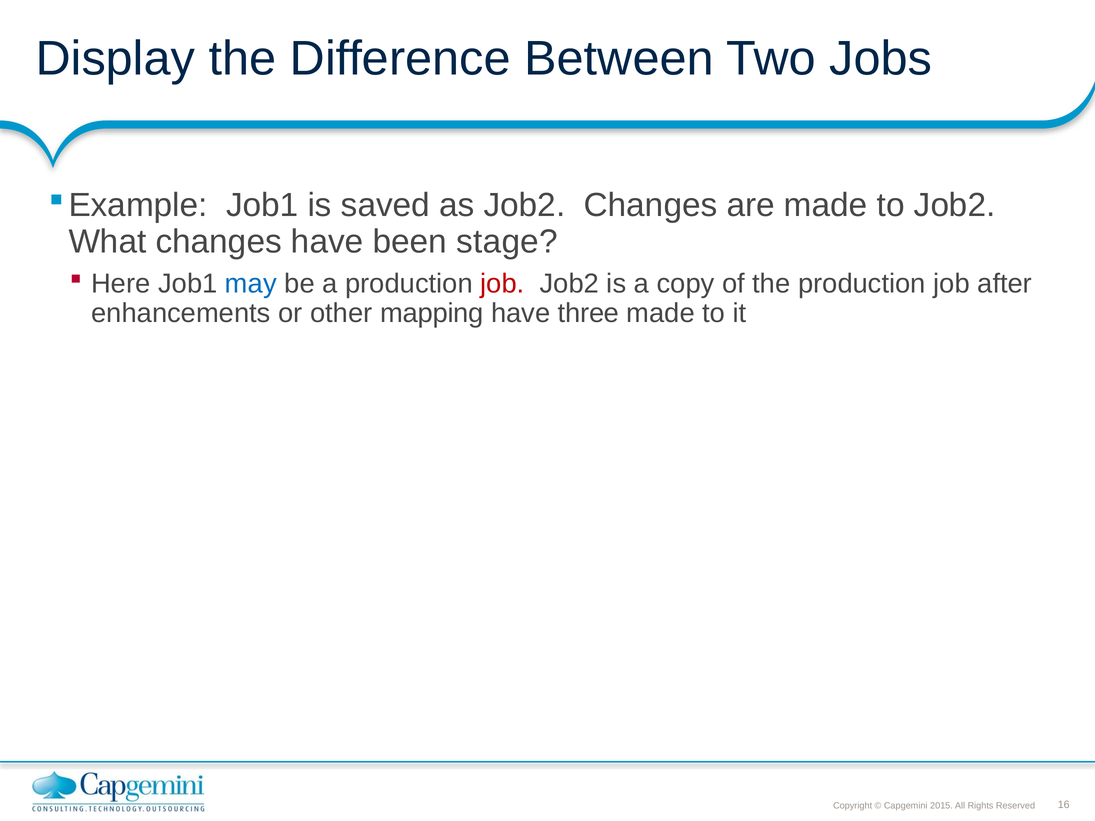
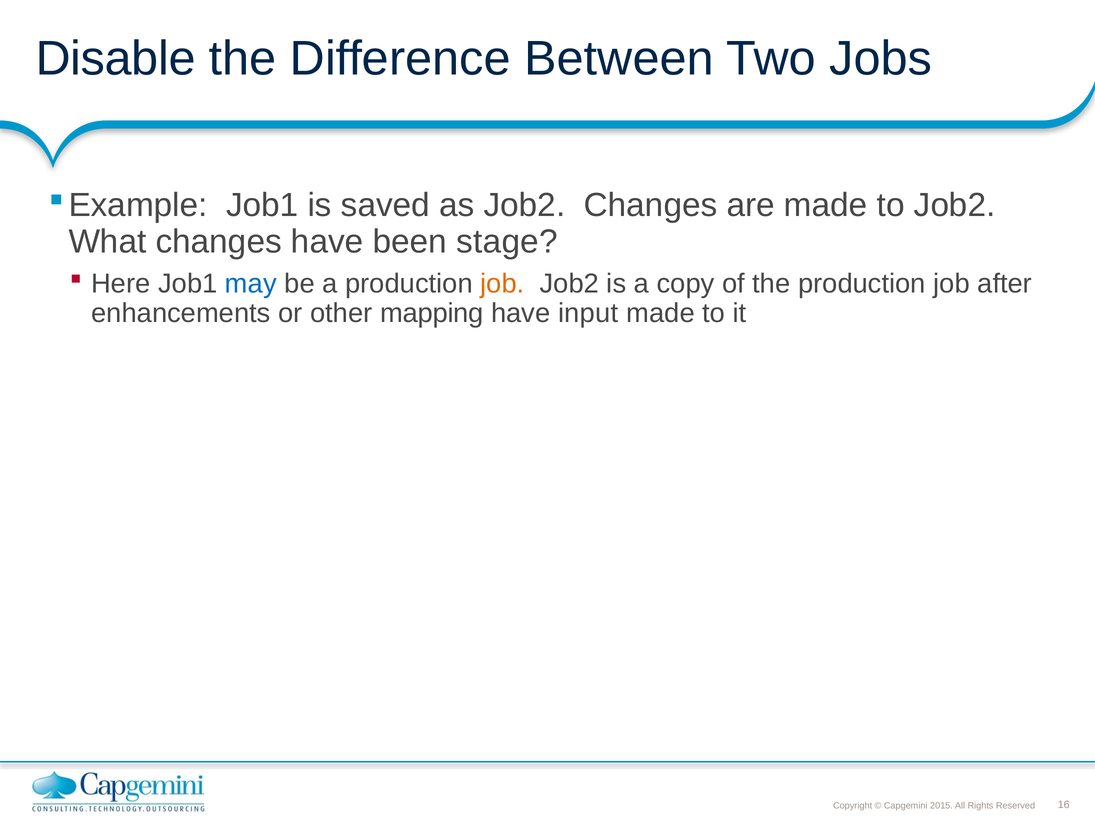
Display: Display -> Disable (116, 59)
job colour: red -> orange (502, 284)
three: three -> input (588, 313)
